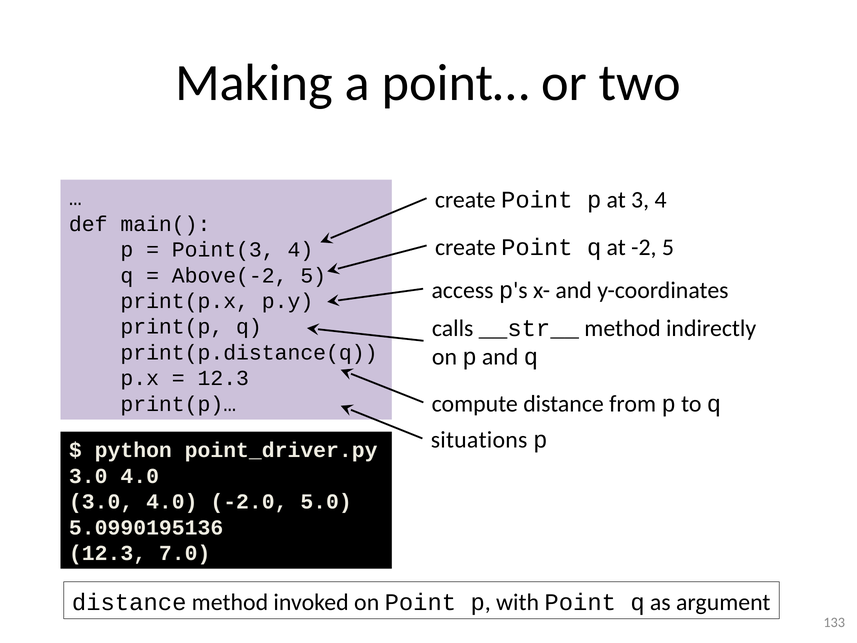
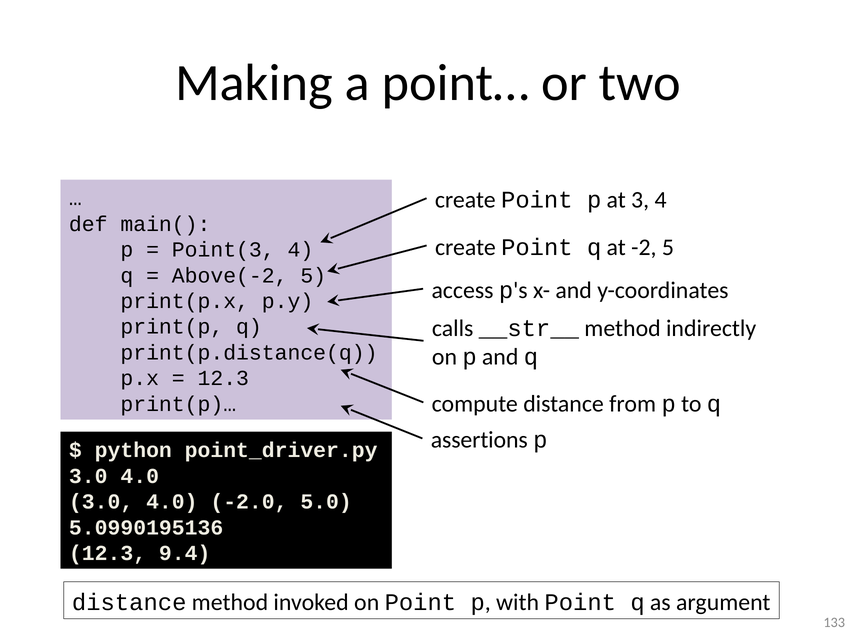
situations: situations -> assertions (479, 440)
7.0: 7.0 -> 9.4 (185, 553)
